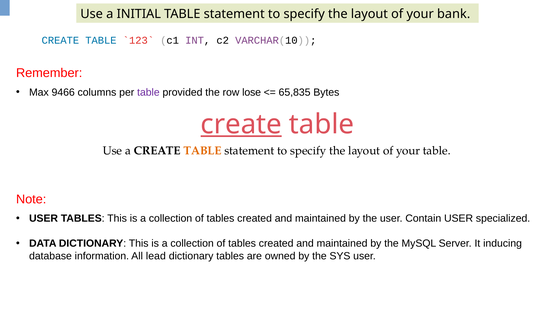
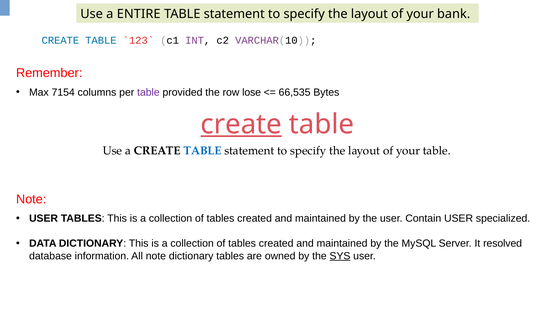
INITIAL: INITIAL -> ENTIRE (139, 14)
9466: 9466 -> 7154 (63, 92)
65,835: 65,835 -> 66,535 (295, 92)
TABLE colour: orange -> blue (203, 151)
inducing: inducing -> resolved (503, 244)
All lead: lead -> note (156, 256)
SYS underline: none -> present (340, 256)
